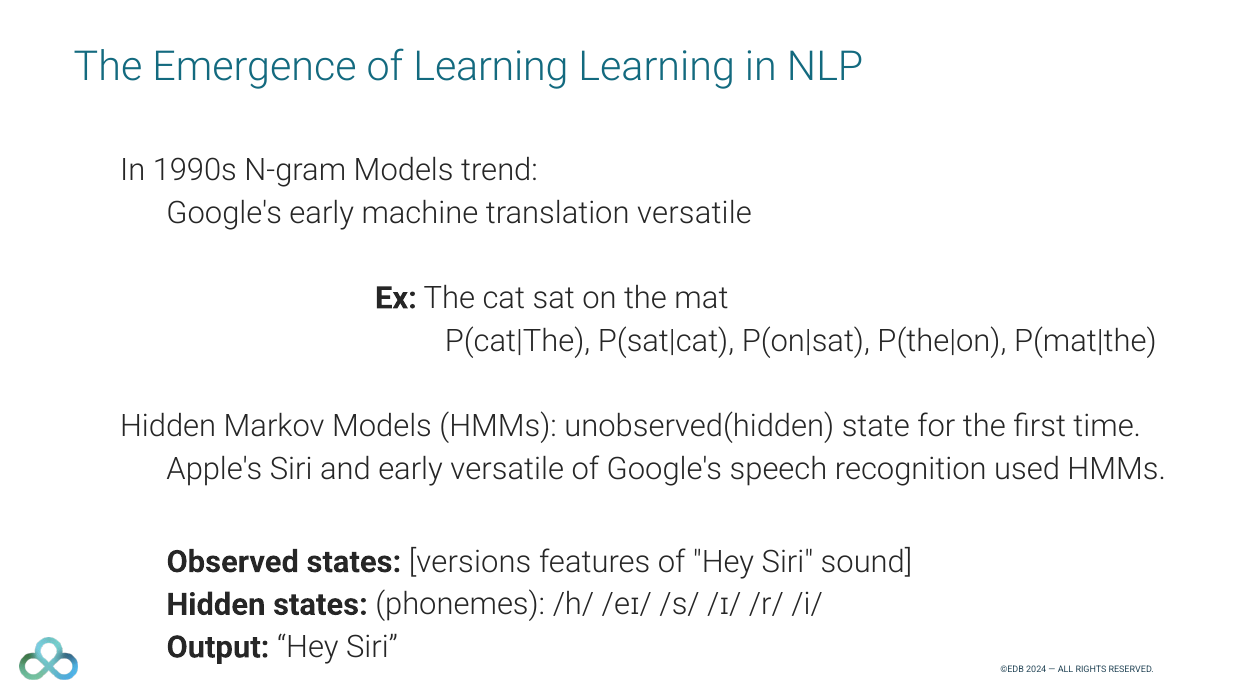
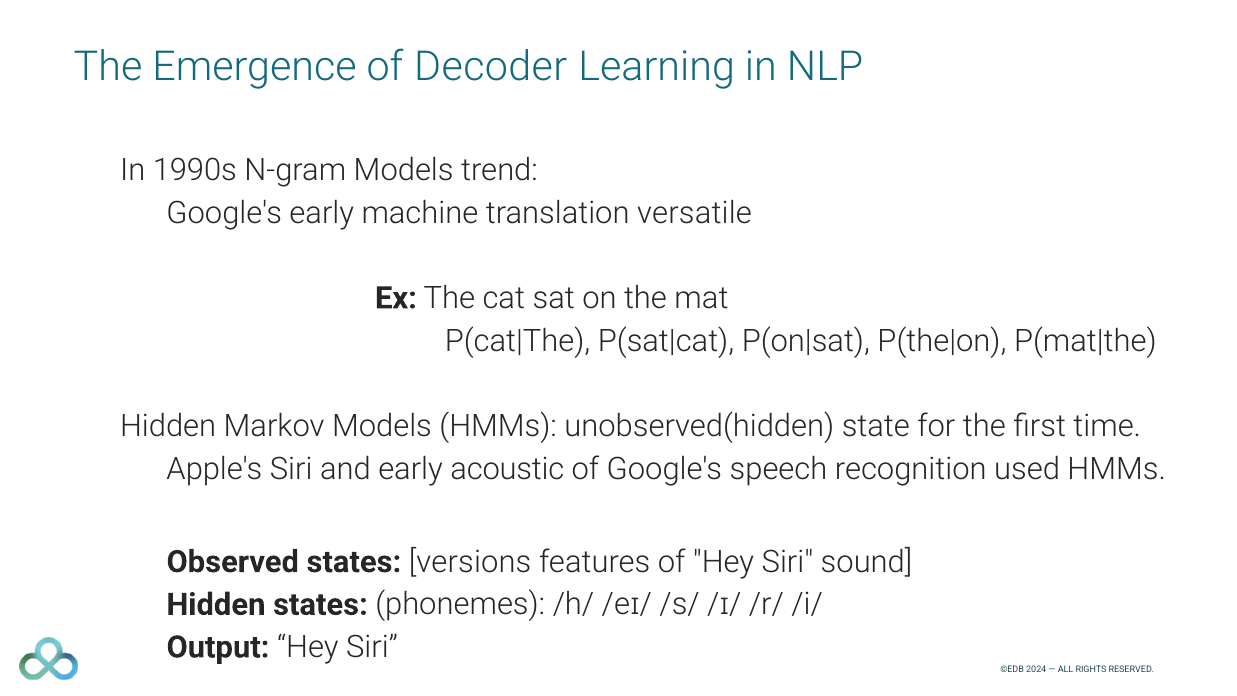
of Learning: Learning -> Decoder (491, 67)
early versatile: versatile -> acoustic (507, 469)
